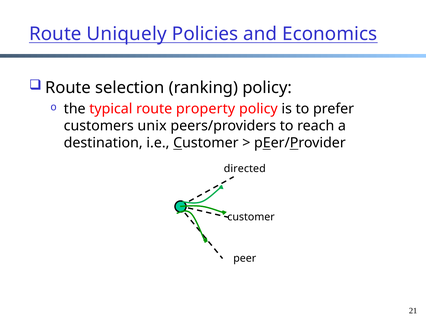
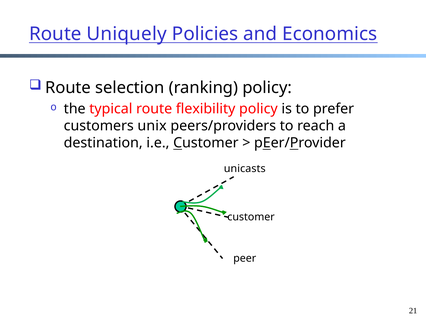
property: property -> flexibility (206, 109)
directed: directed -> unicasts (245, 169)
